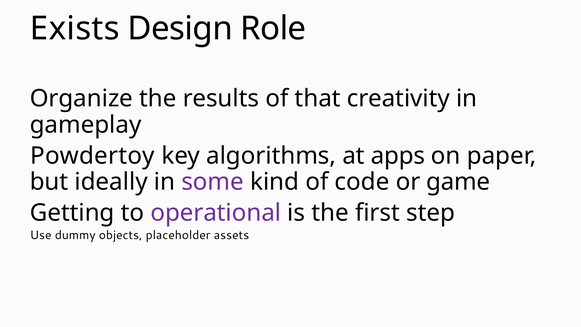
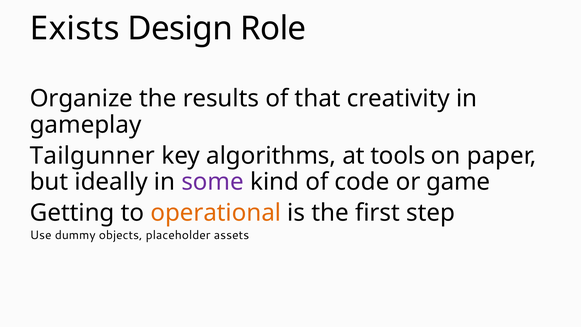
Powdertoy: Powdertoy -> Tailgunner (92, 156)
apps: apps -> tools (398, 156)
operational colour: purple -> orange (216, 213)
